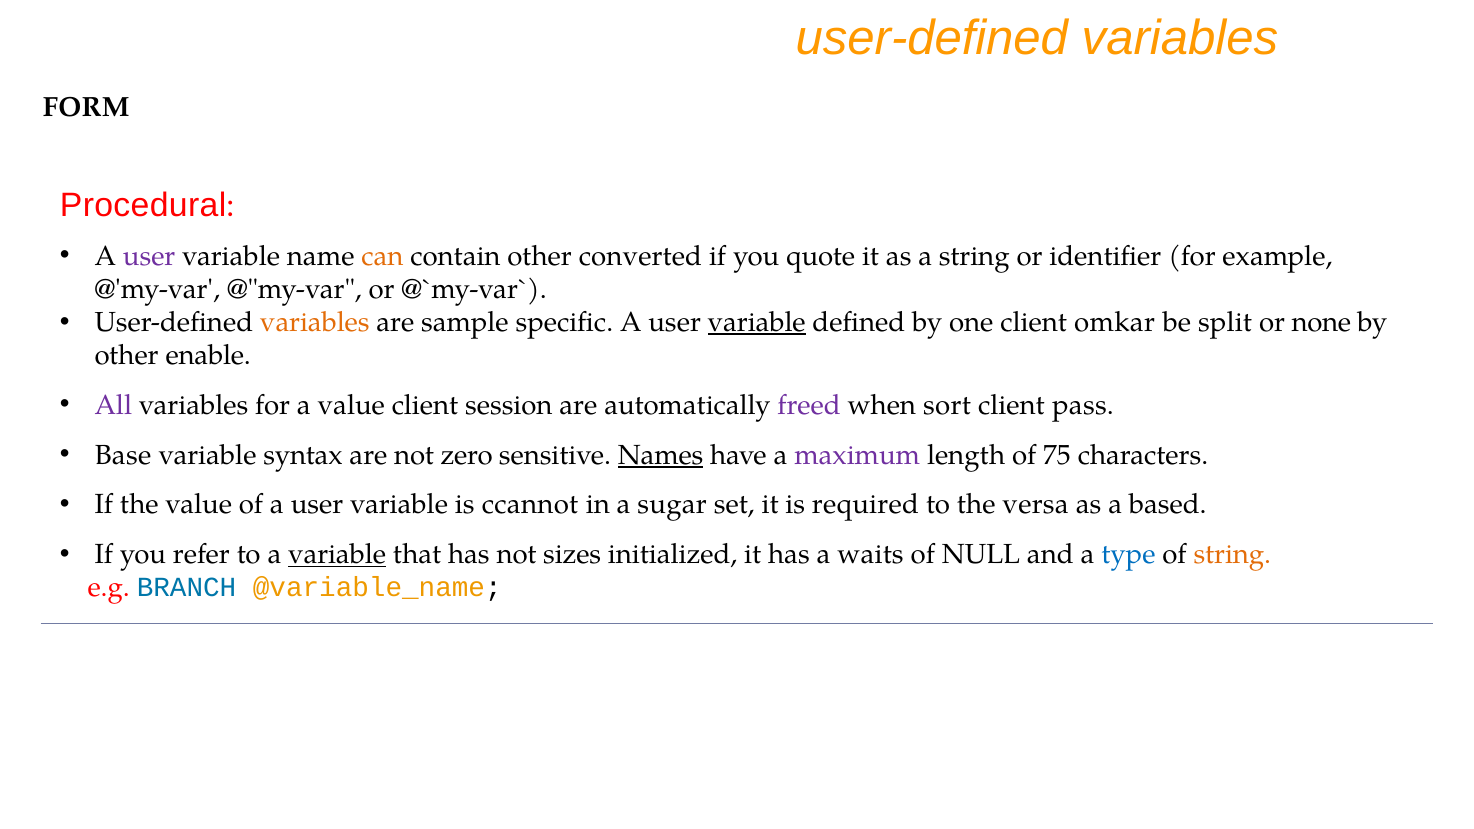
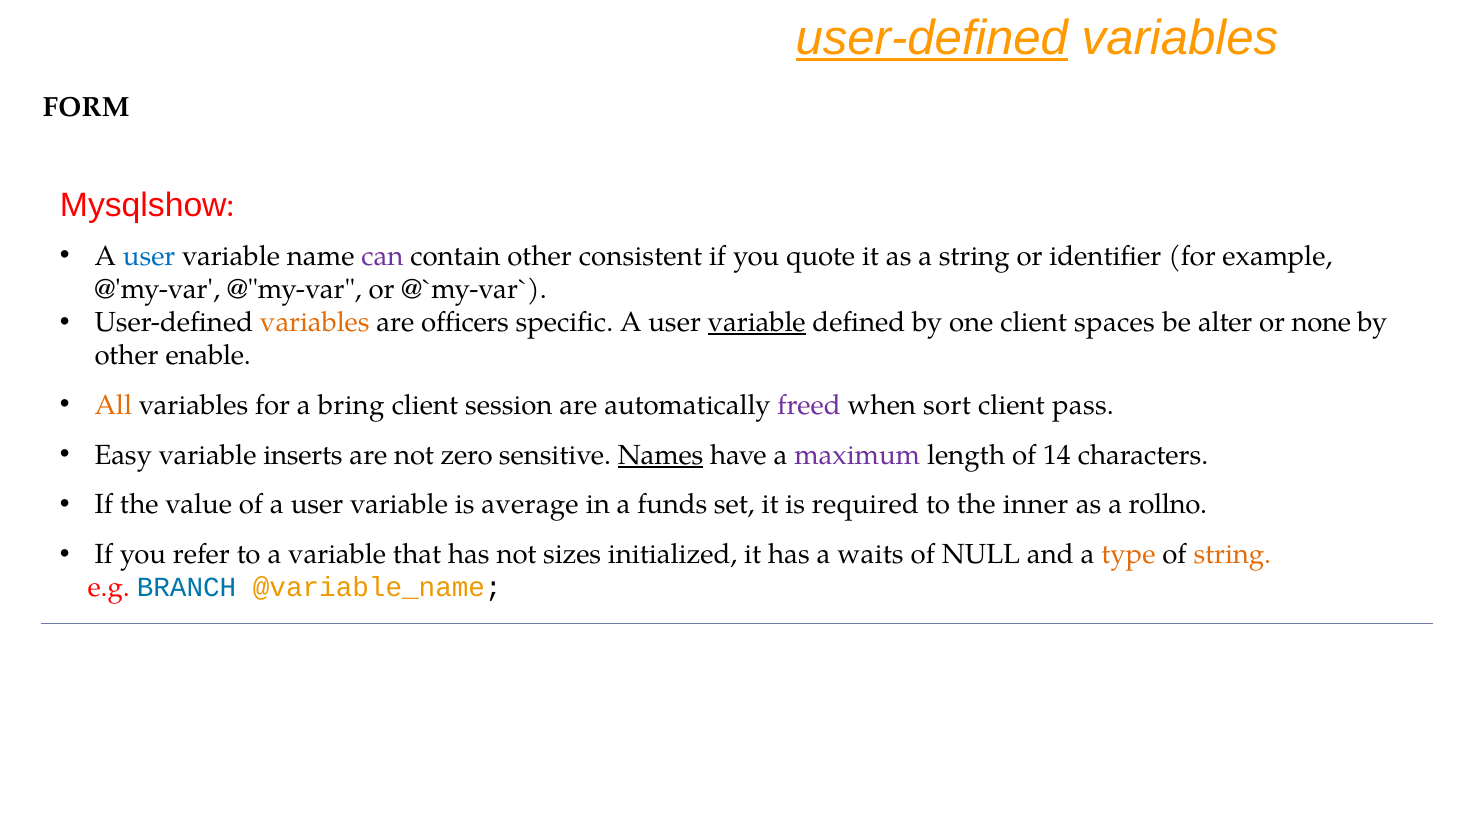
user-defined underline: none -> present (932, 38)
Procedural: Procedural -> Mysqlshow (143, 205)
user colour: purple -> blue (149, 256)
can colour: orange -> purple (382, 256)
converted: converted -> consistent (640, 256)
sample: sample -> officers (465, 322)
omkar: omkar -> spaces (1115, 322)
split: split -> alter (1225, 322)
All colour: purple -> orange (113, 405)
a value: value -> bring (351, 405)
Base: Base -> Easy (123, 455)
syntax: syntax -> inserts (303, 455)
75: 75 -> 14 (1057, 455)
ccannot: ccannot -> average (530, 505)
sugar: sugar -> funds (672, 505)
versa: versa -> inner (1036, 505)
based: based -> rollno (1168, 505)
variable underline: present -> none (337, 555)
type colour: blue -> orange (1128, 555)
